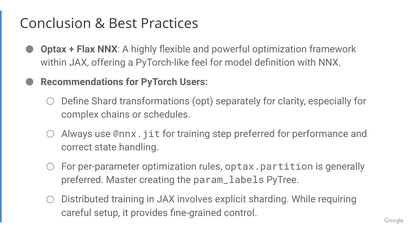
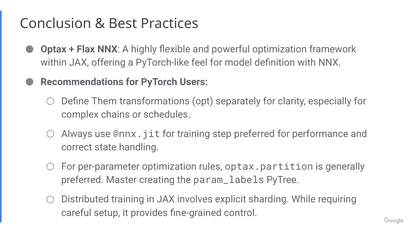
Shard: Shard -> Them (104, 101)
